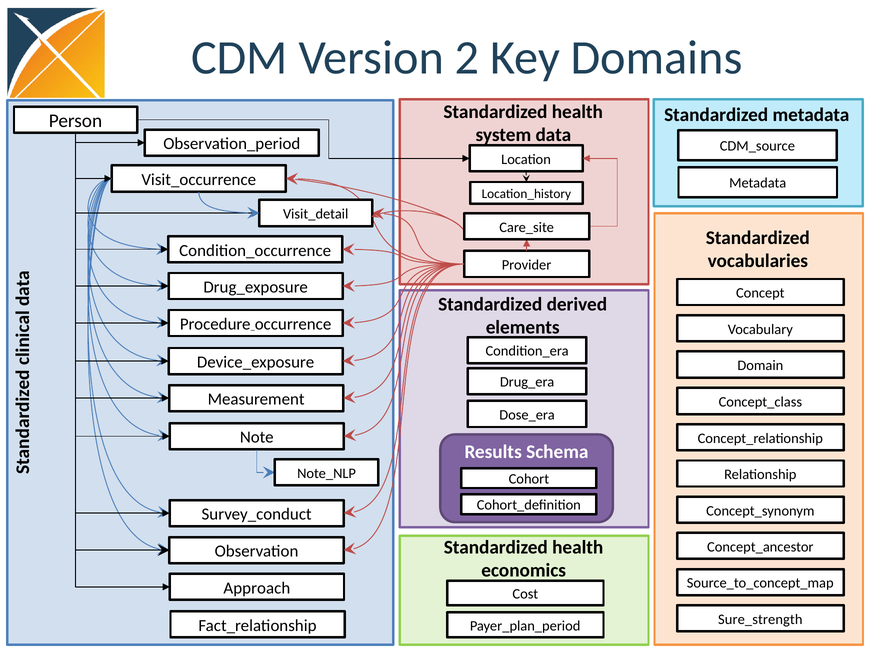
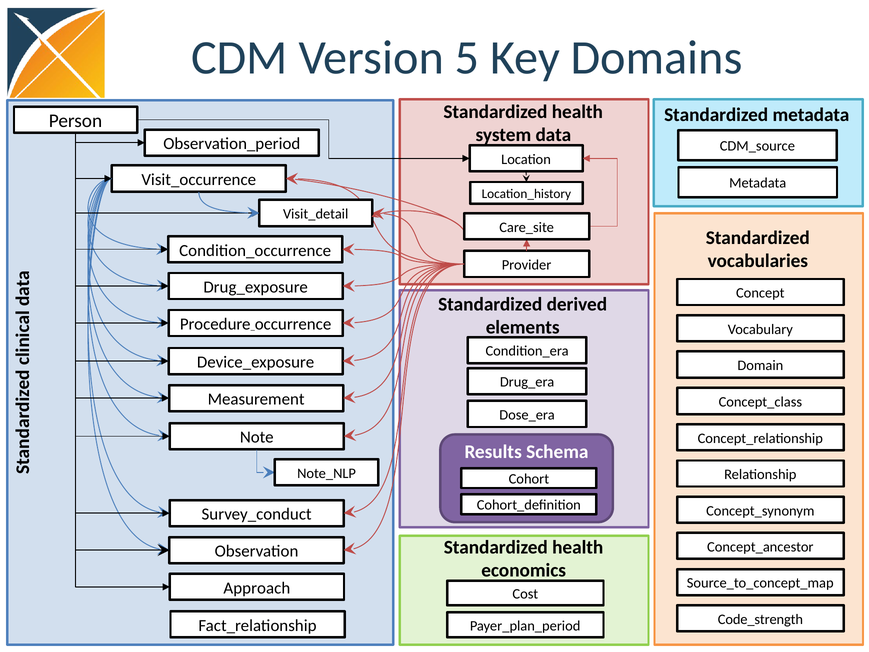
2: 2 -> 5 (467, 58)
Sure_strength: Sure_strength -> Code_strength (760, 619)
